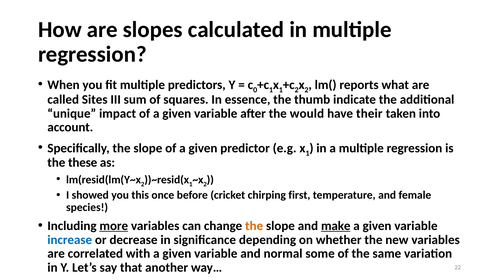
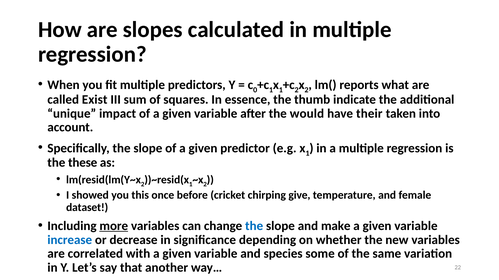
Sites: Sites -> Exist (95, 100)
first: first -> give (299, 196)
species: species -> dataset (87, 208)
the colour: orange -> blue (254, 226)
make underline: present -> none (336, 226)
normal: normal -> species (283, 254)
